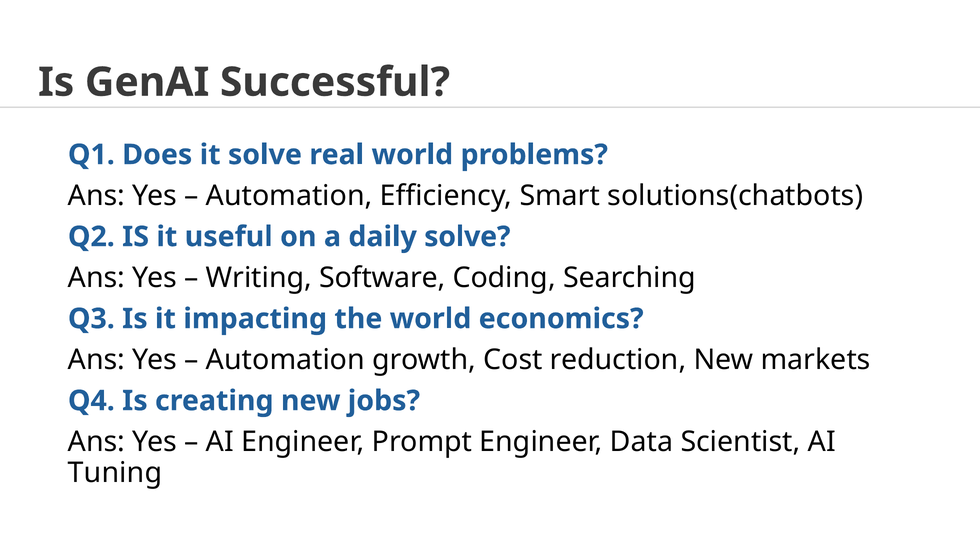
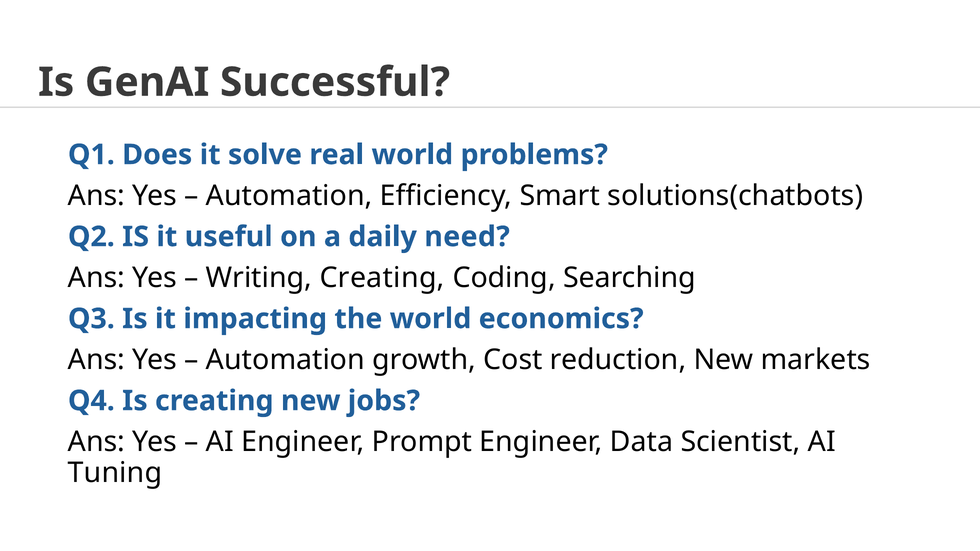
daily solve: solve -> need (467, 237)
Writing Software: Software -> Creating (382, 278)
